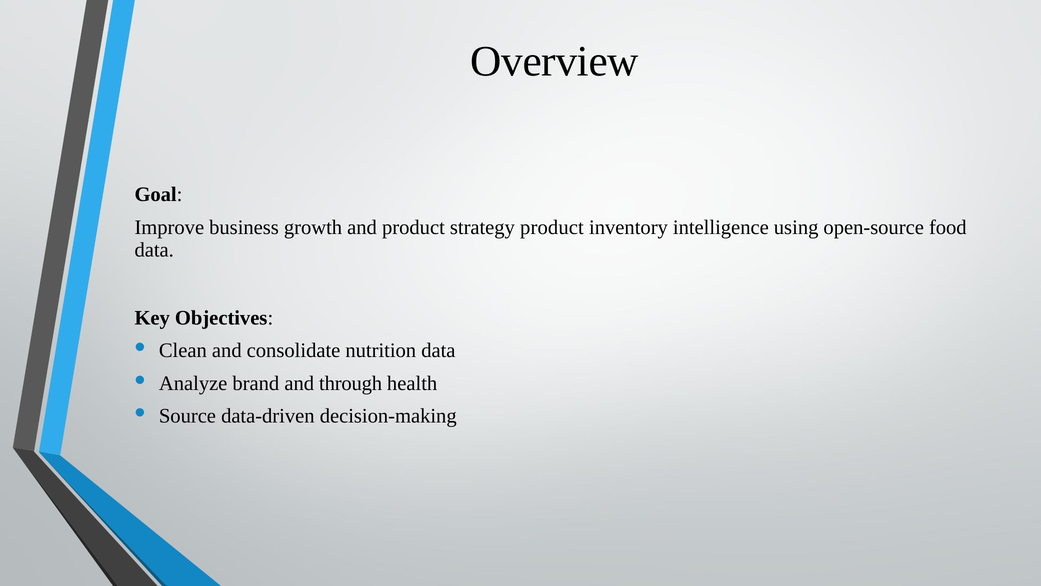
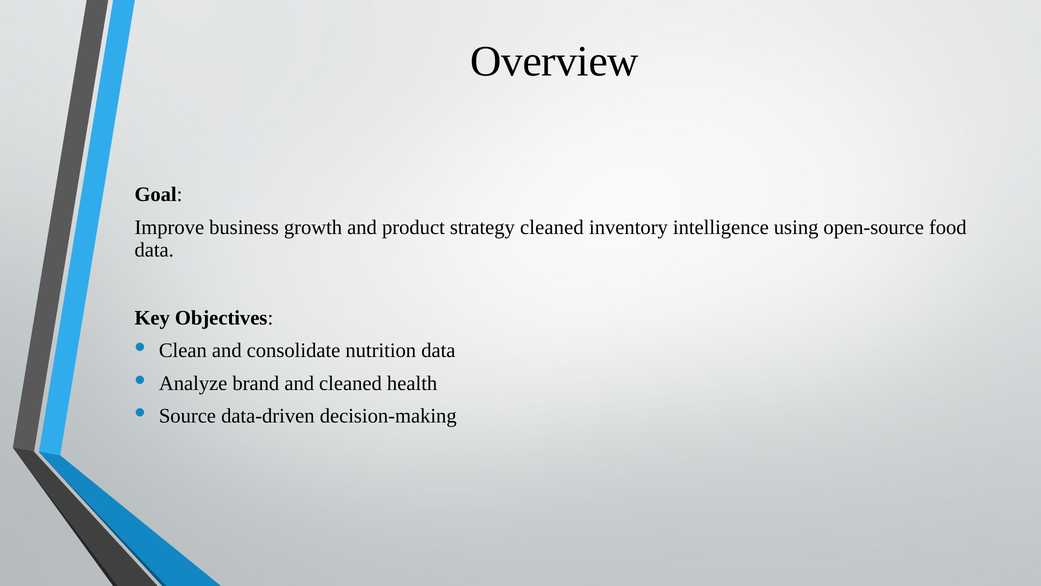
strategy product: product -> cleaned (552, 227)
and through: through -> cleaned (351, 383)
